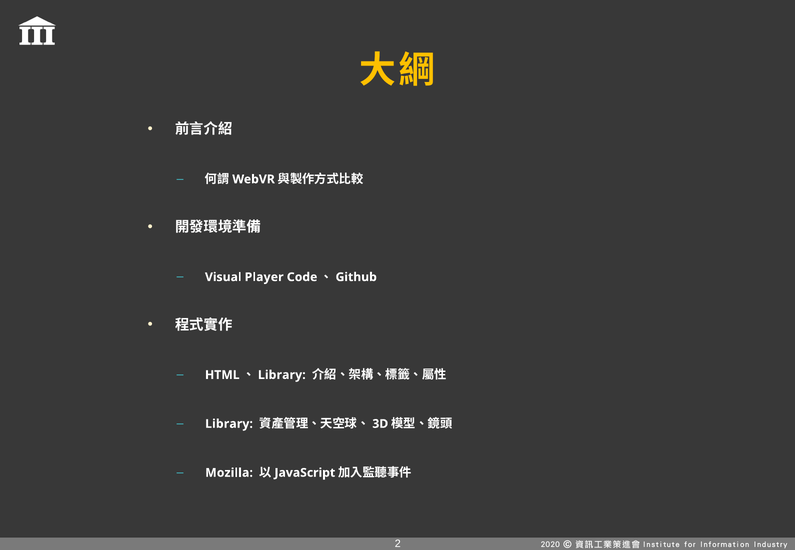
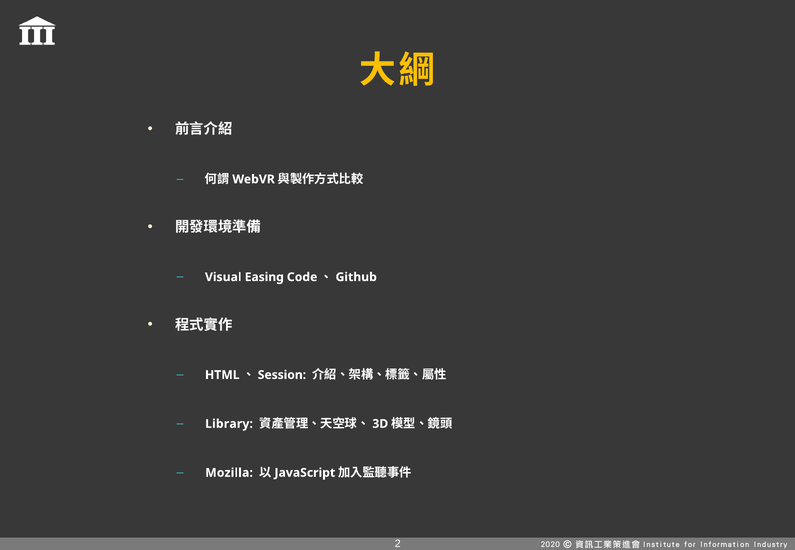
Player: Player -> Easing (264, 277)
Library: Library -> Session (282, 375)
